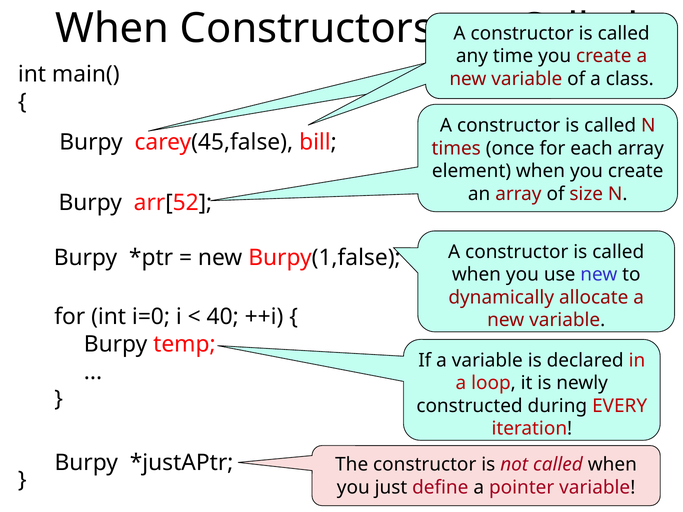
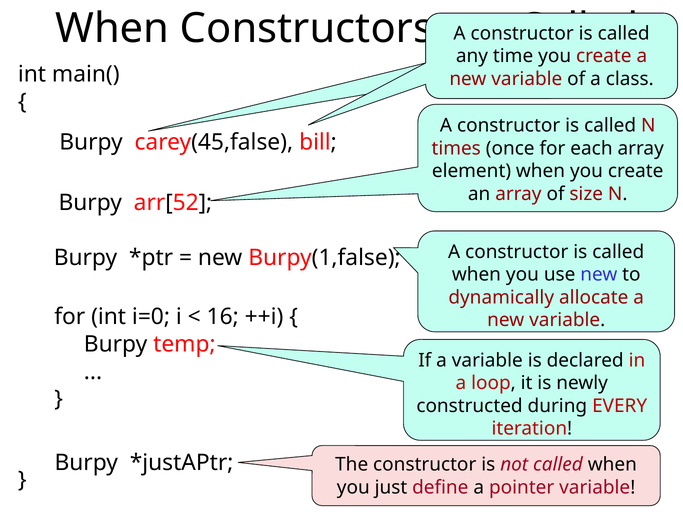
40: 40 -> 16 (223, 317)
